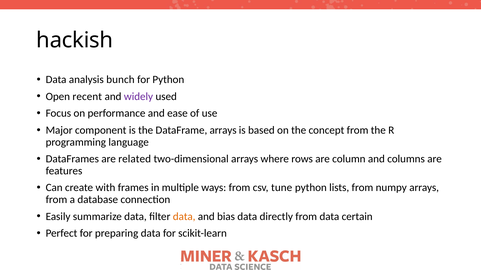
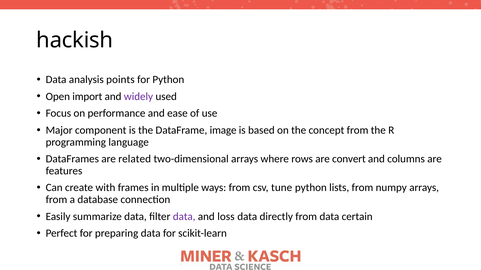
bunch: bunch -> points (120, 80)
recent: recent -> import (87, 97)
DataFrame arrays: arrays -> image (223, 130)
column: column -> convert (349, 159)
data colour: orange -> purple (184, 217)
bias: bias -> loss (226, 217)
